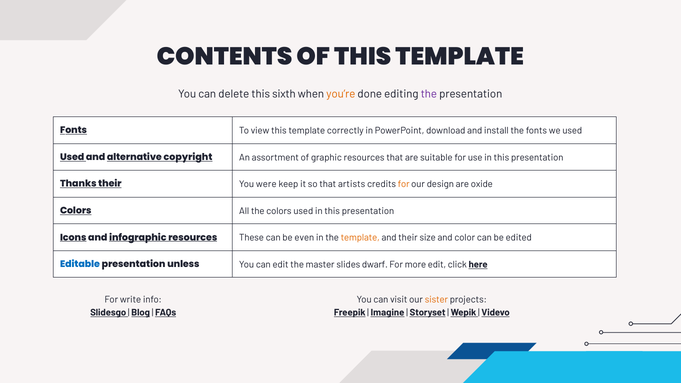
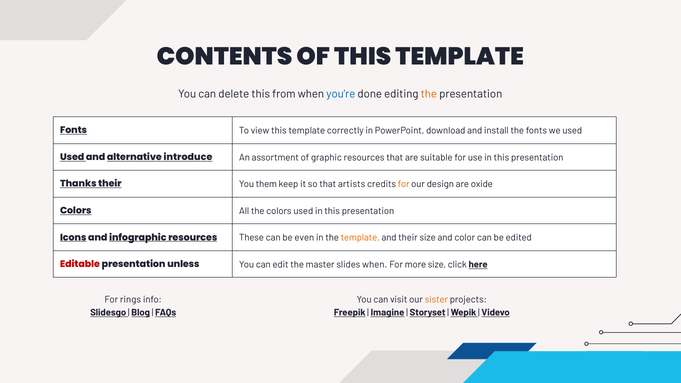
sixth: sixth -> from (284, 94)
you’re colour: orange -> blue (341, 94)
the colour: purple -> orange (429, 94)
copyright: copyright -> introduce (188, 157)
were: were -> them (266, 184)
Editable colour: blue -> red (80, 264)
slides dwarf: dwarf -> when (375, 265)
more edit: edit -> size (437, 265)
write: write -> rings (130, 300)
